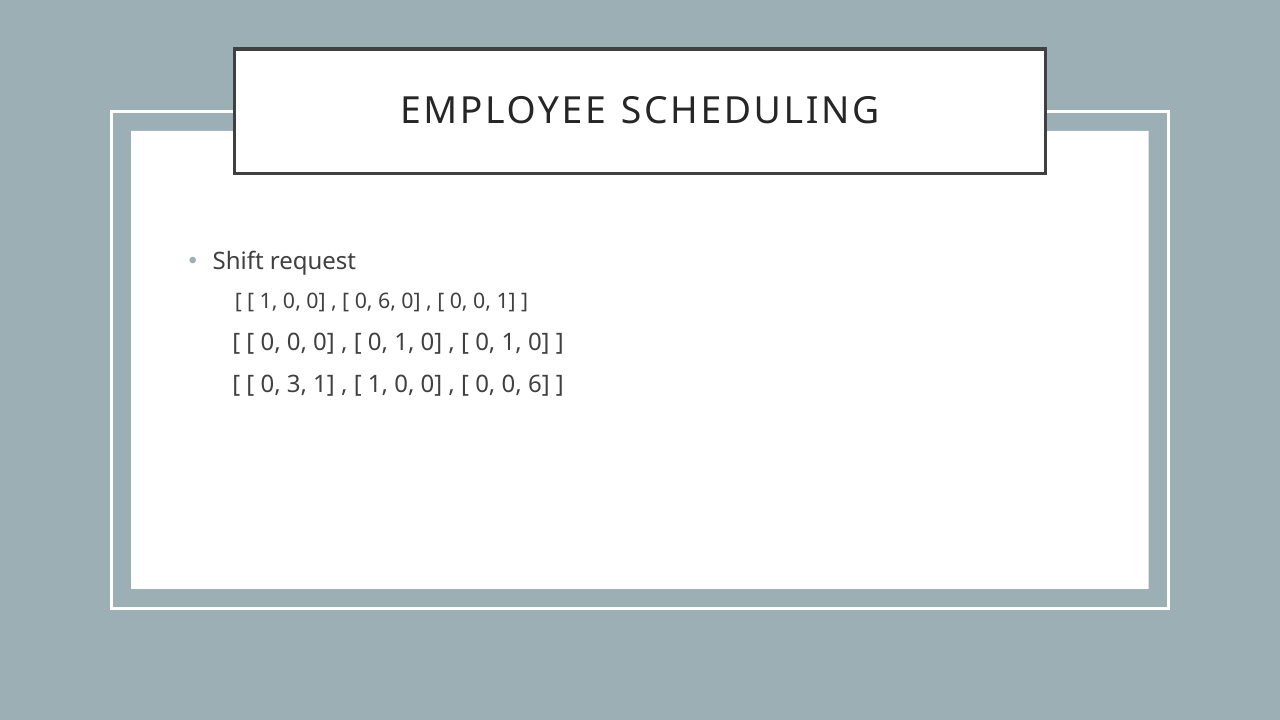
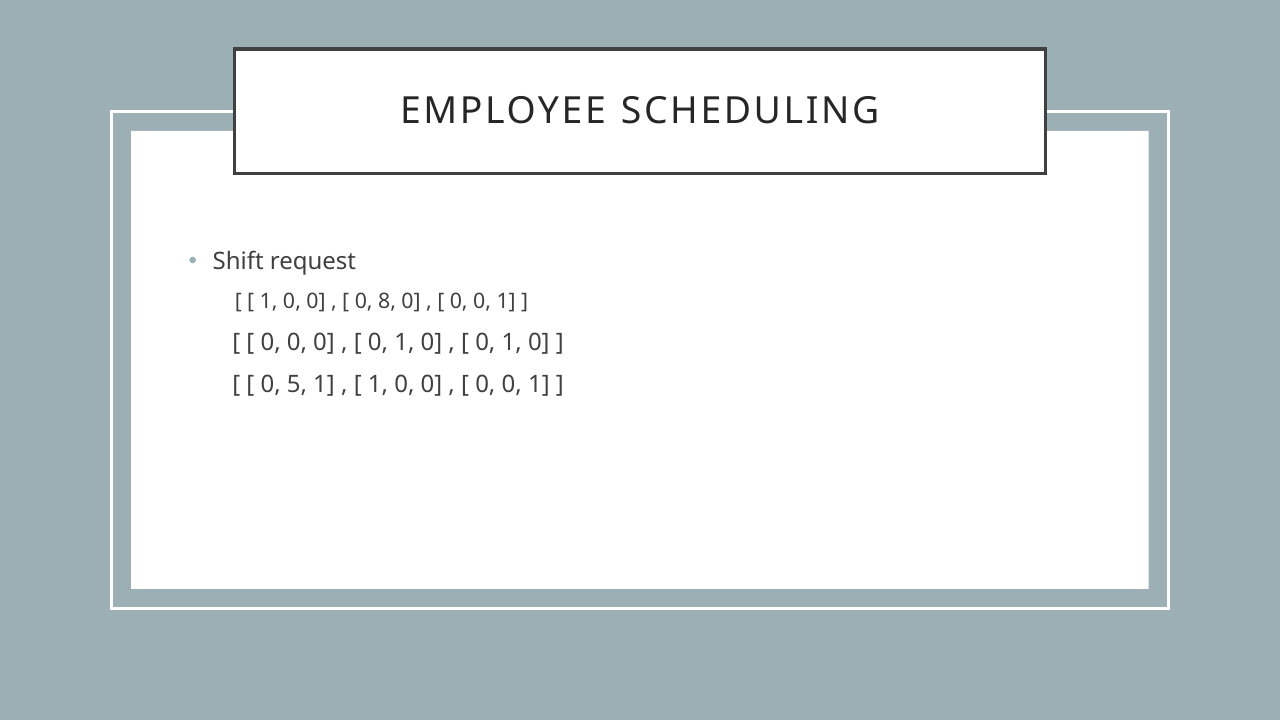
6: 6 -> 8 (387, 302)
3: 3 -> 5 (297, 385)
6: 6 -> 1 (539, 385)
